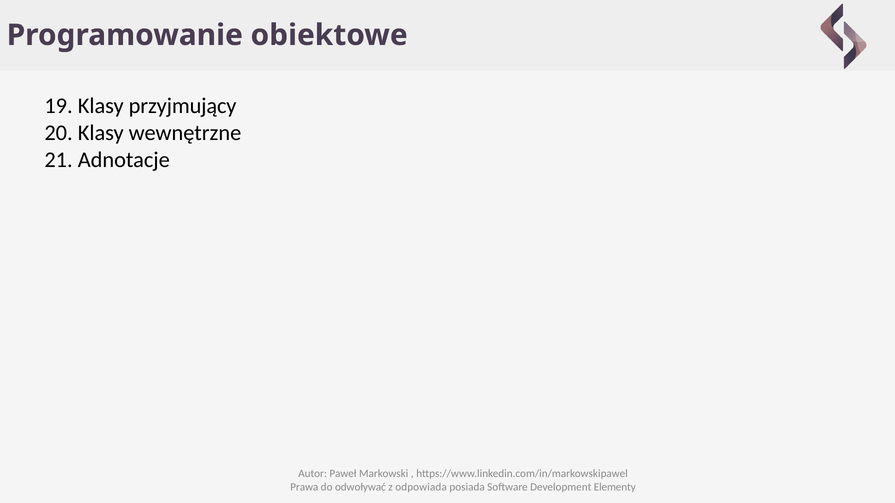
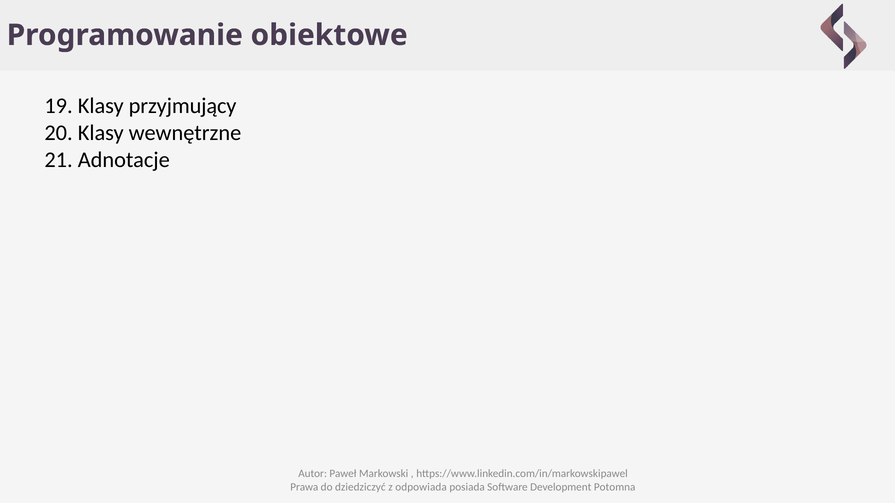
odwoływać: odwoływać -> dziedziczyć (360, 487)
Elementy: Elementy -> Potomna (615, 487)
